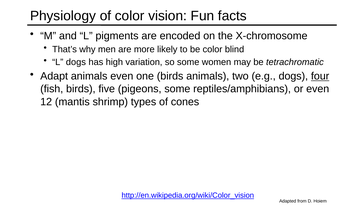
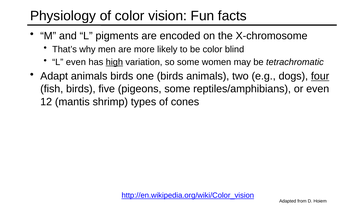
L dogs: dogs -> even (76, 62)
high underline: none -> present (114, 62)
animals even: even -> birds (122, 76)
